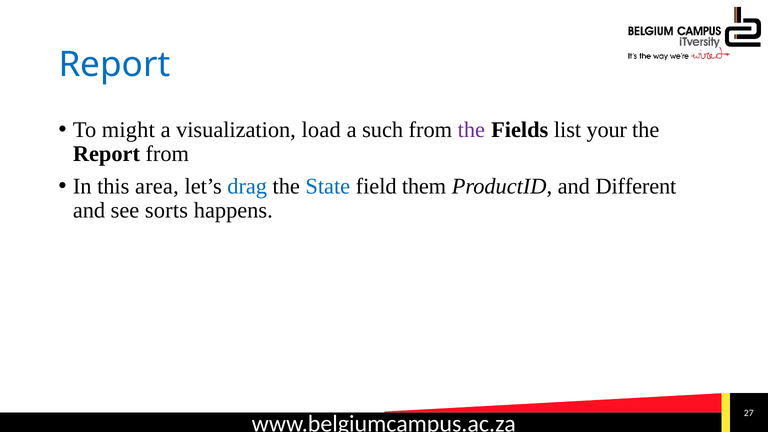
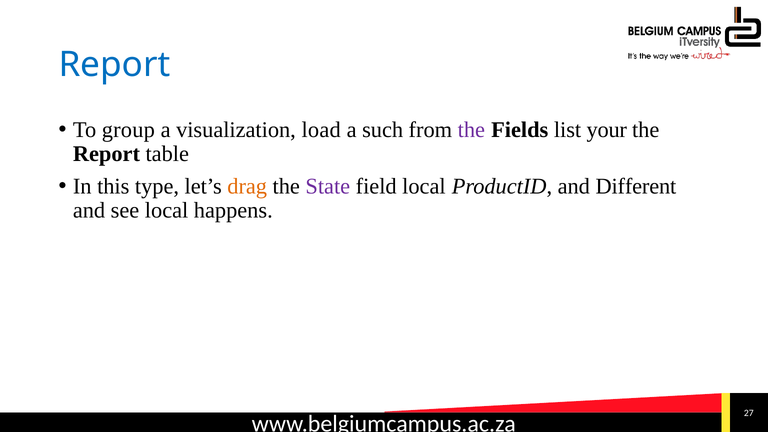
might: might -> group (128, 130)
Report from: from -> table (167, 154)
area: area -> type (157, 186)
drag colour: blue -> orange (247, 186)
State colour: blue -> purple (328, 186)
field them: them -> local (424, 186)
see sorts: sorts -> local (167, 210)
